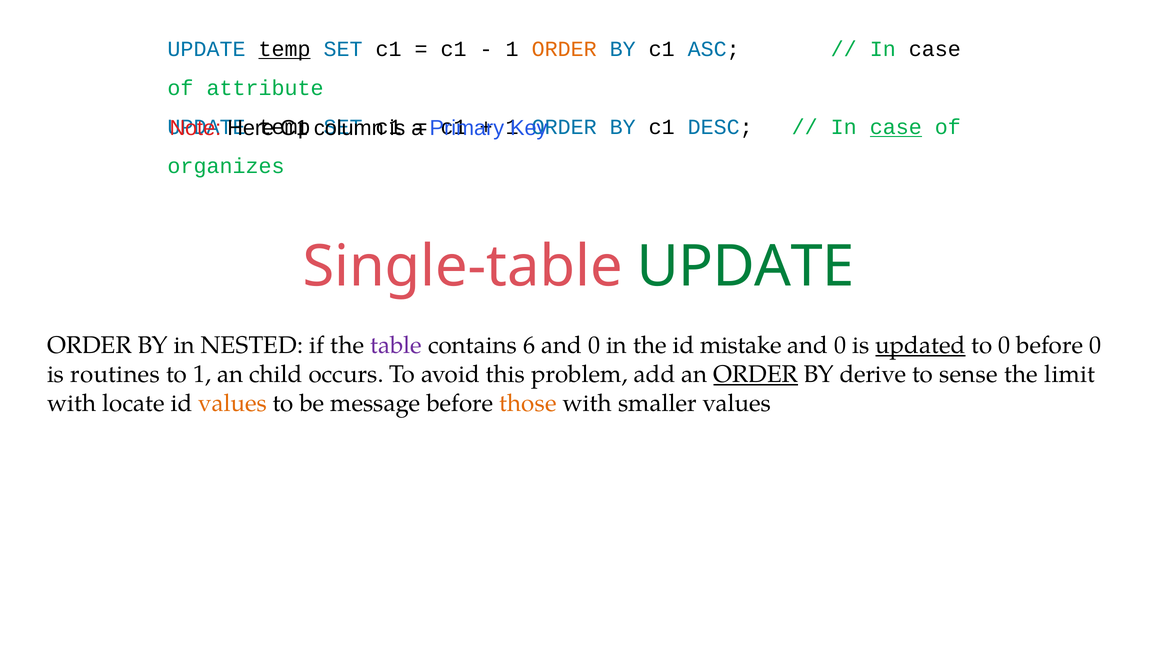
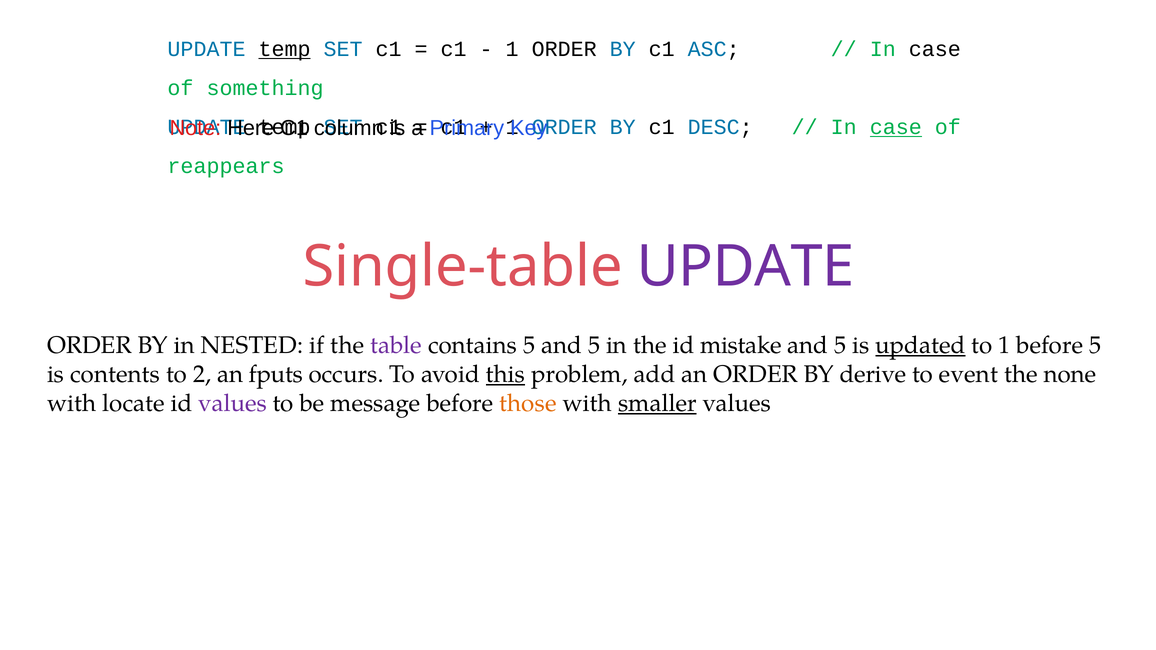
ORDER colour: orange -> black (564, 49)
attribute: attribute -> something (265, 88)
organizes: organizes -> reappears (226, 166)
UPDATE colour: green -> purple (746, 267)
contains 6: 6 -> 5 (529, 346)
0: 0 -> 5 (594, 346)
0: 0 -> 5 (840, 346)
to 0: 0 -> 1 (1004, 346)
before 0: 0 -> 5 (1095, 346)
routines: routines -> contents (115, 374)
to 1: 1 -> 2 (202, 374)
child: child -> fputs (276, 374)
this underline: none -> present (505, 374)
ORDER underline: present -> none (756, 374)
sense: sense -> event (968, 374)
limit: limit -> none (1070, 374)
values colour: orange -> purple (233, 403)
smaller underline: none -> present (657, 403)
